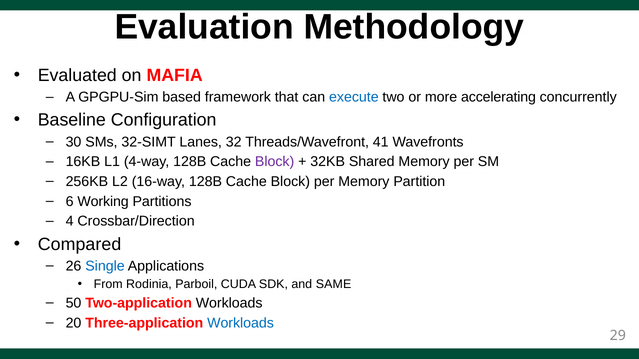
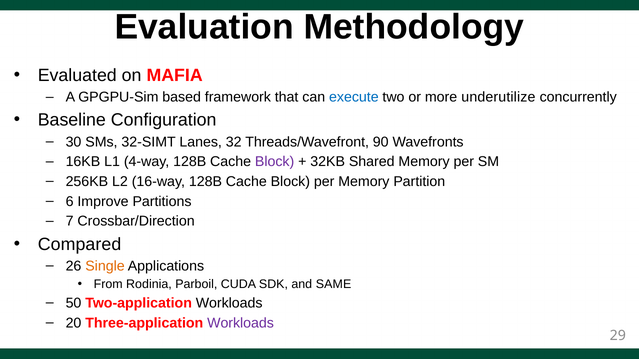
accelerating: accelerating -> underutilize (498, 97)
41: 41 -> 90 (381, 142)
Working: Working -> Improve (103, 202)
4: 4 -> 7 (70, 222)
Single colour: blue -> orange (105, 266)
Workloads colour: blue -> purple (241, 323)
